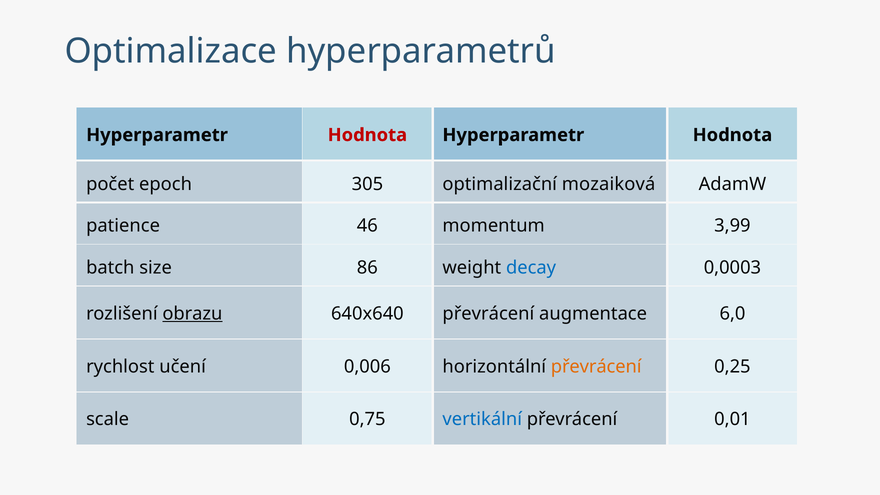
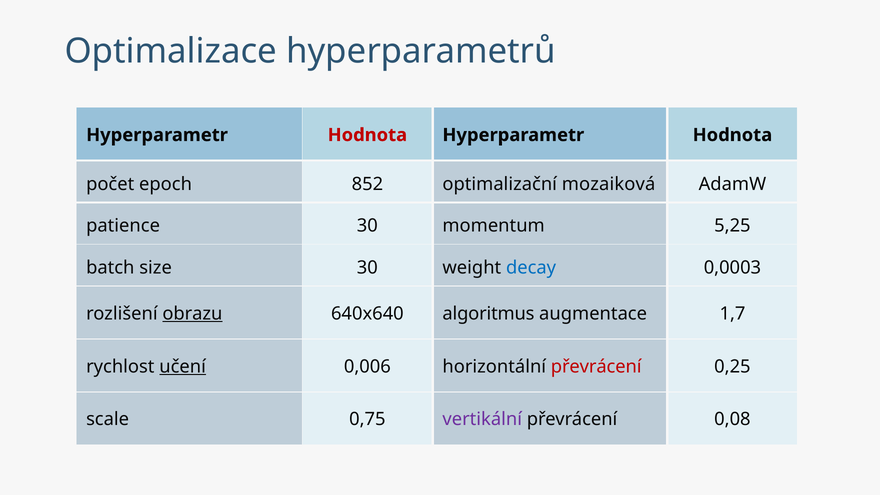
305: 305 -> 852 (367, 184)
patience 46: 46 -> 30 (367, 226)
3,99: 3,99 -> 5,25 (732, 226)
size 86: 86 -> 30 (367, 268)
640x640 převrácení: převrácení -> algoritmus (488, 314)
6,0: 6,0 -> 1,7 (732, 314)
učení underline: none -> present (183, 367)
převrácení colour: orange -> red (596, 367)
vertikální colour: blue -> purple (482, 419)
0,01: 0,01 -> 0,08 (732, 419)
